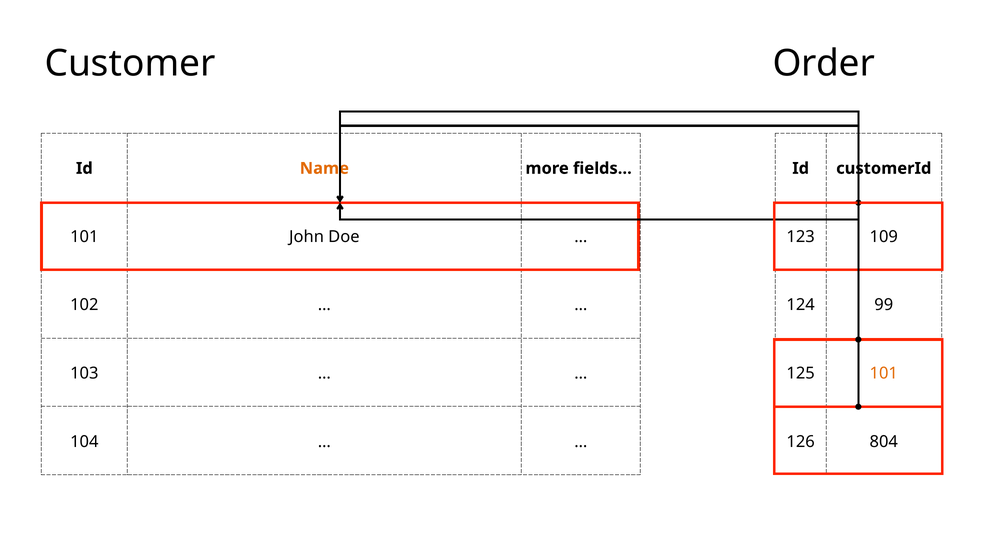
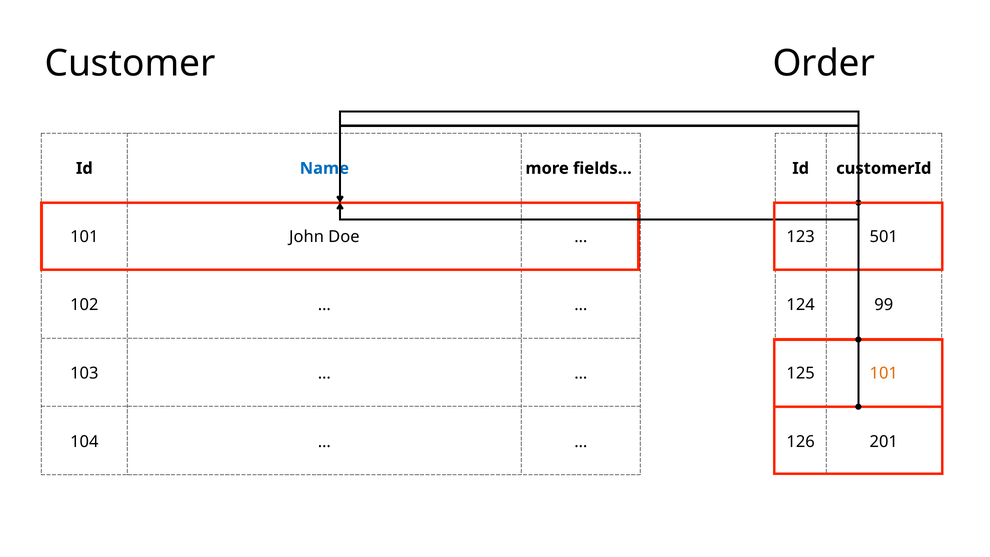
Name colour: orange -> blue (324, 168)
109: 109 -> 501 (884, 237)
804: 804 -> 201 (884, 441)
